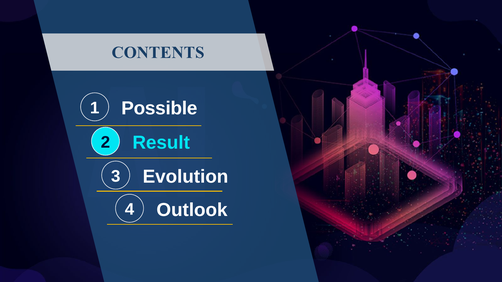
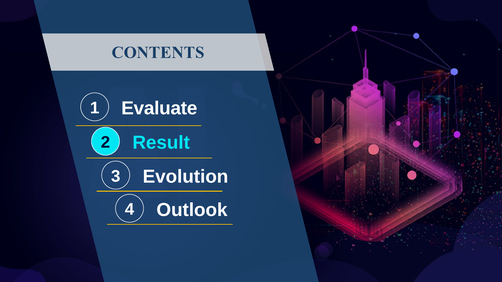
Possible: Possible -> Evaluate (159, 109)
